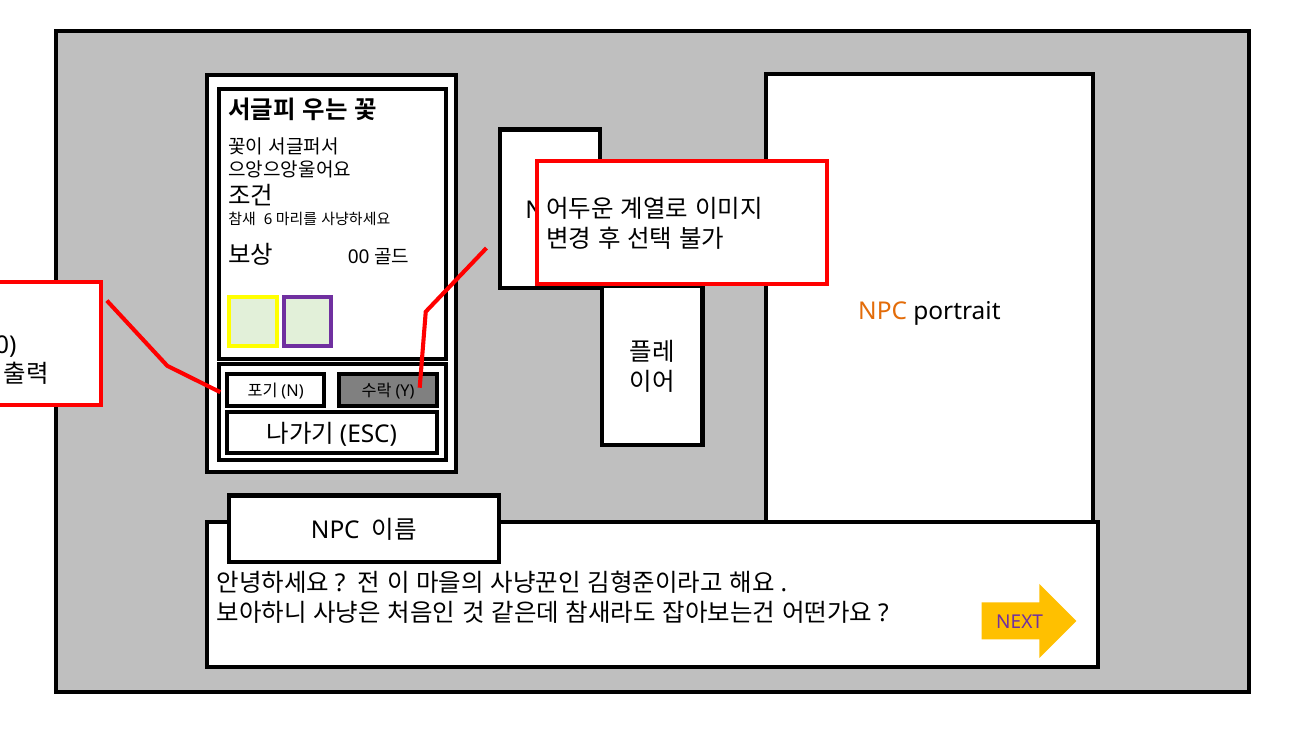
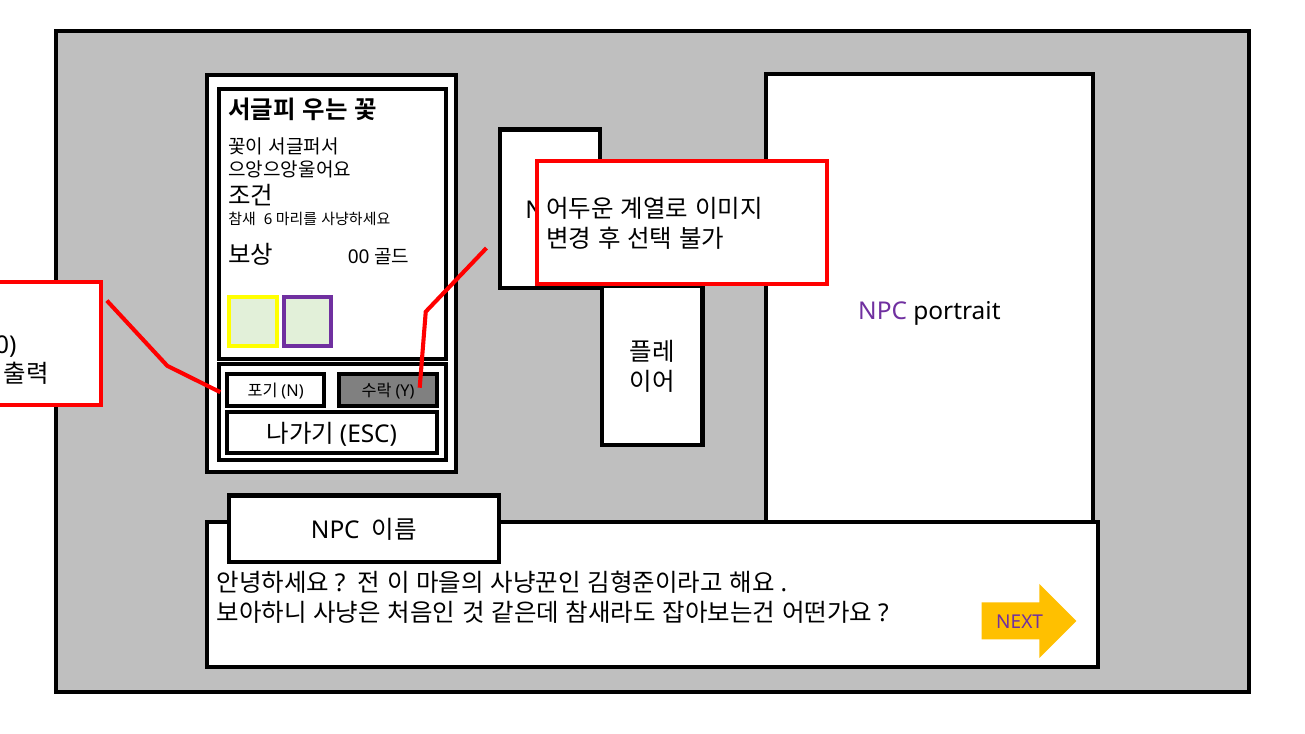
NPC colour: orange -> purple (883, 311)
